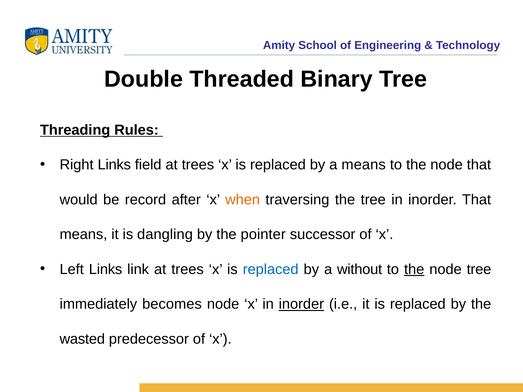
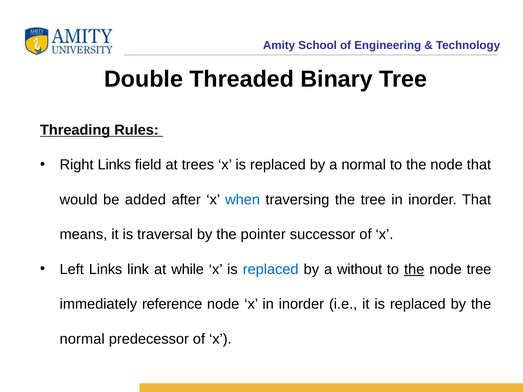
a means: means -> normal (364, 165)
record: record -> added (145, 200)
when colour: orange -> blue (243, 200)
dangling: dangling -> traversal (165, 235)
link at trees: trees -> while (188, 269)
becomes: becomes -> reference (172, 304)
inorder underline: present -> none (301, 304)
wasted: wasted -> normal (82, 339)
